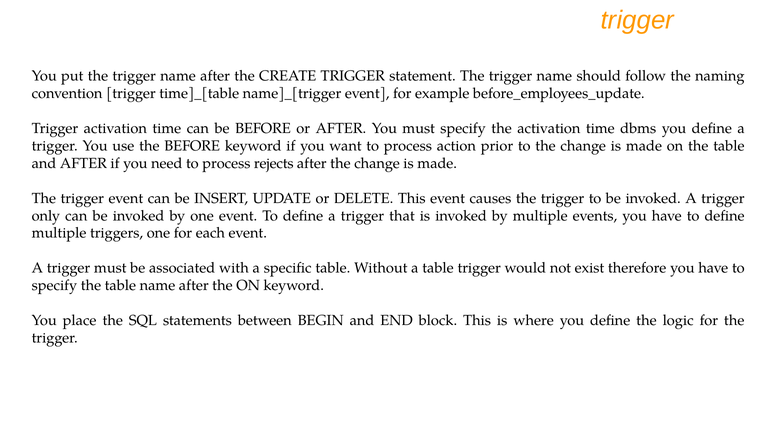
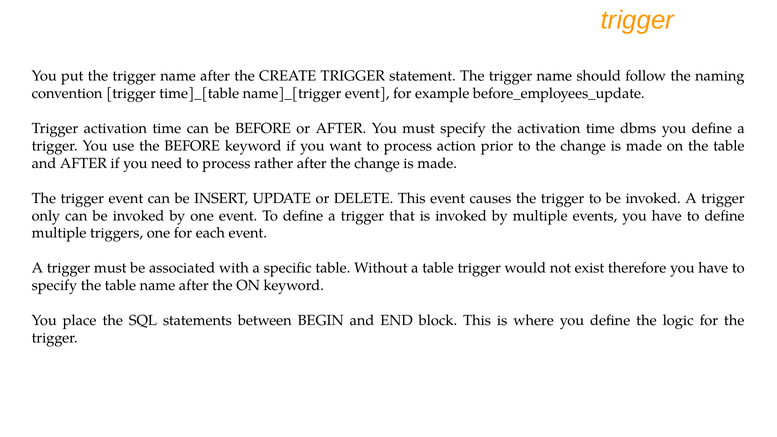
rejects: rejects -> rather (274, 163)
